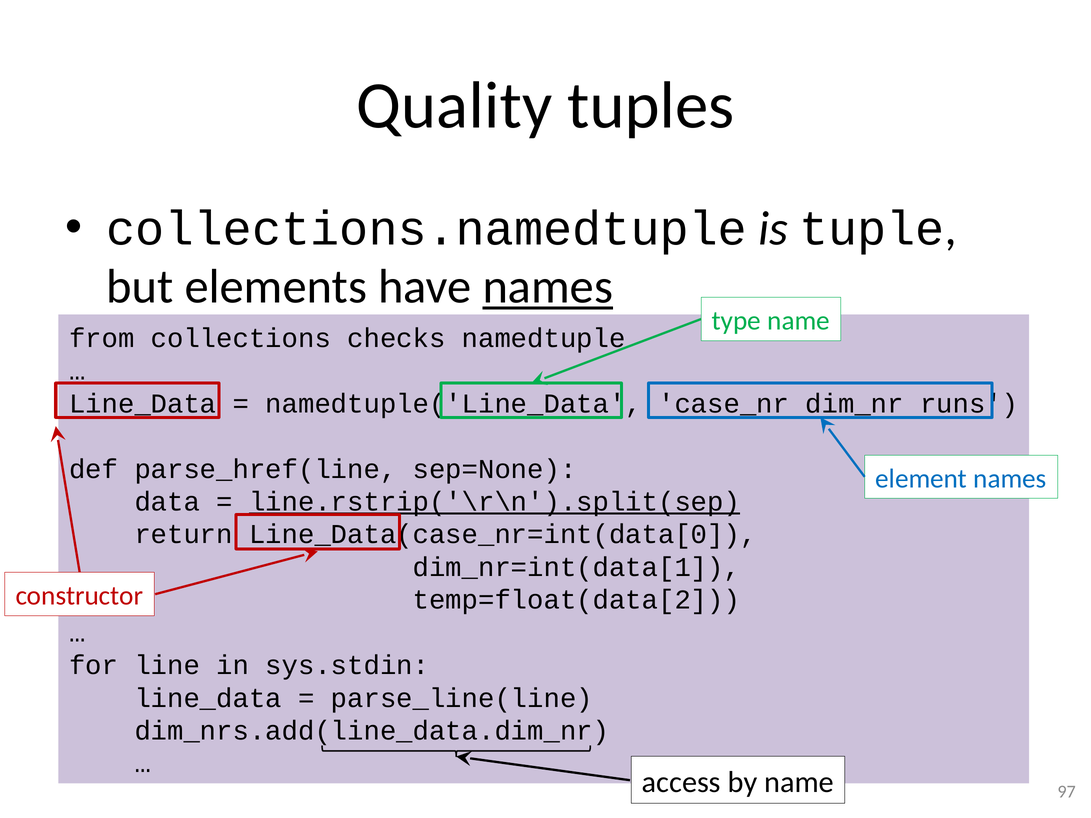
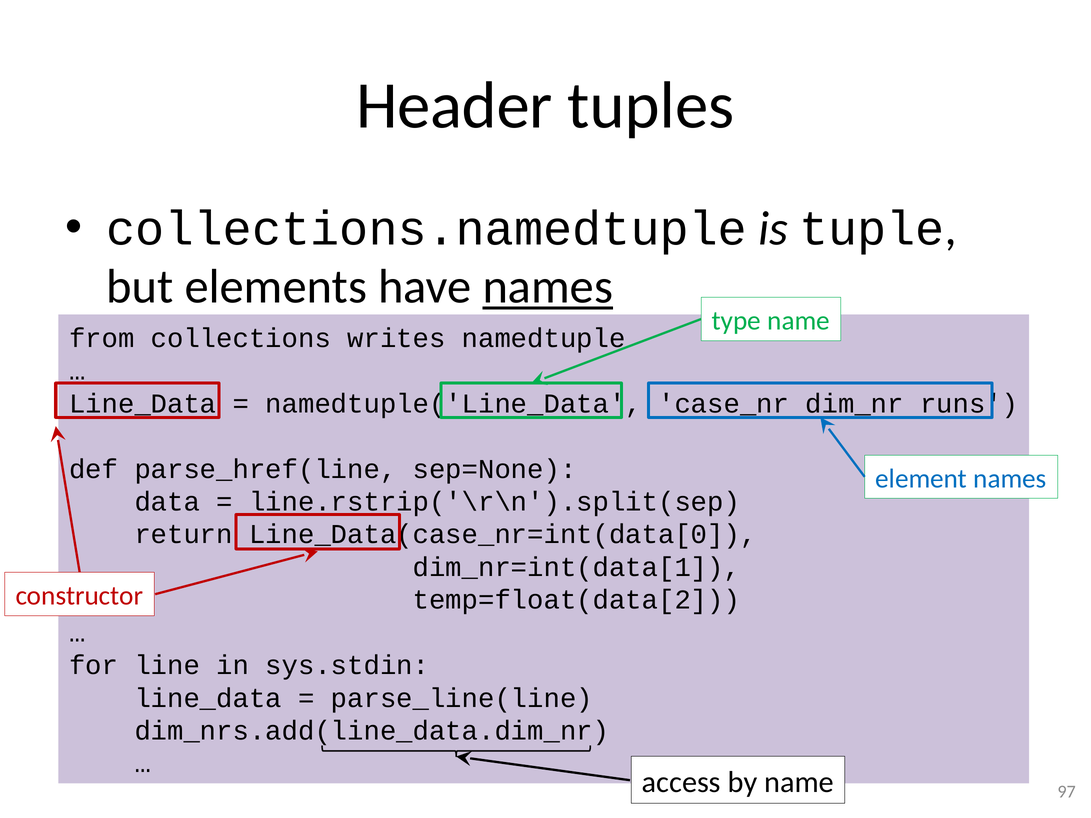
Quality: Quality -> Header (454, 106)
checks: checks -> writes (396, 338)
line.rstrip('\r\n').split(sep underline: present -> none (495, 502)
